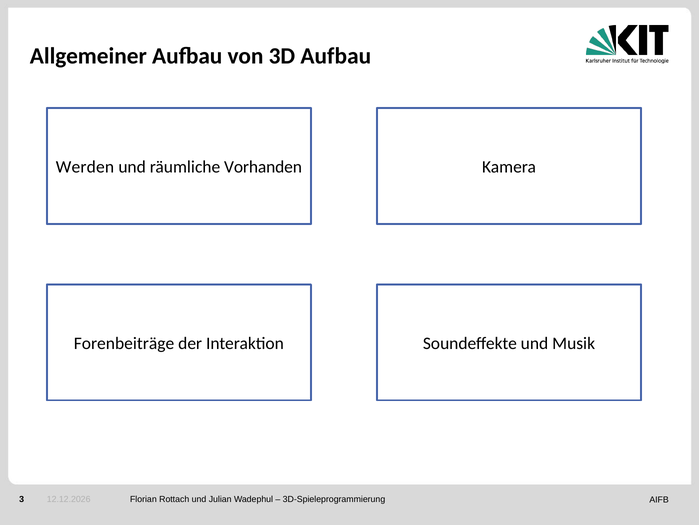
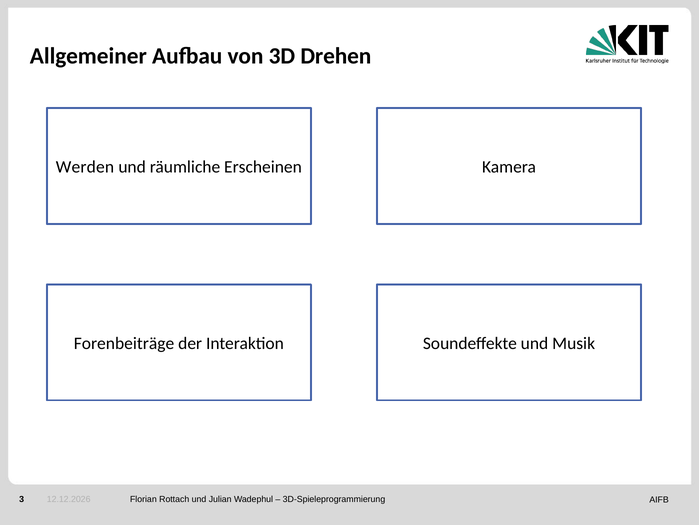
3D Aufbau: Aufbau -> Drehen (336, 56)
Vorhanden: Vorhanden -> Erscheinen (263, 167)
